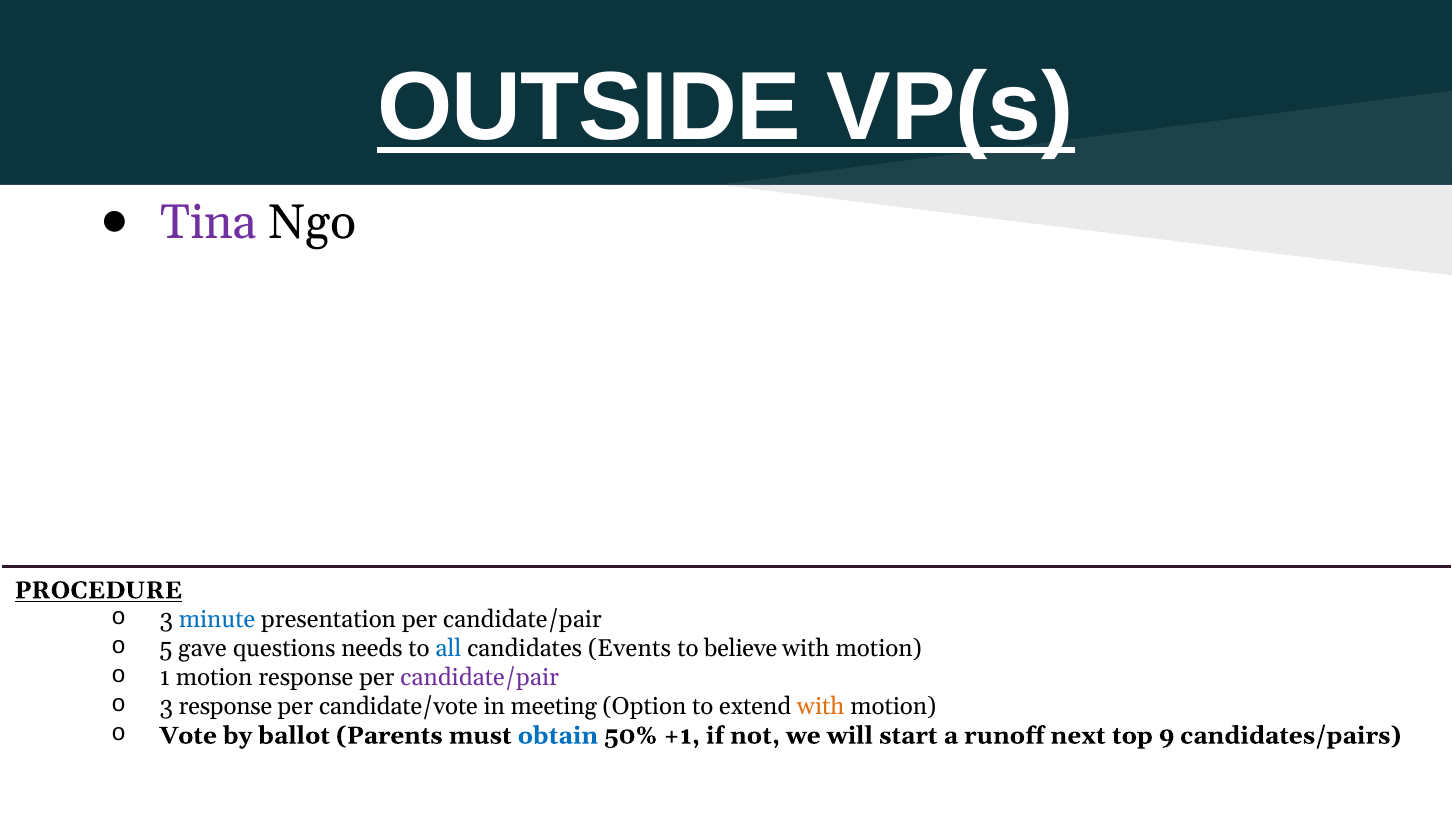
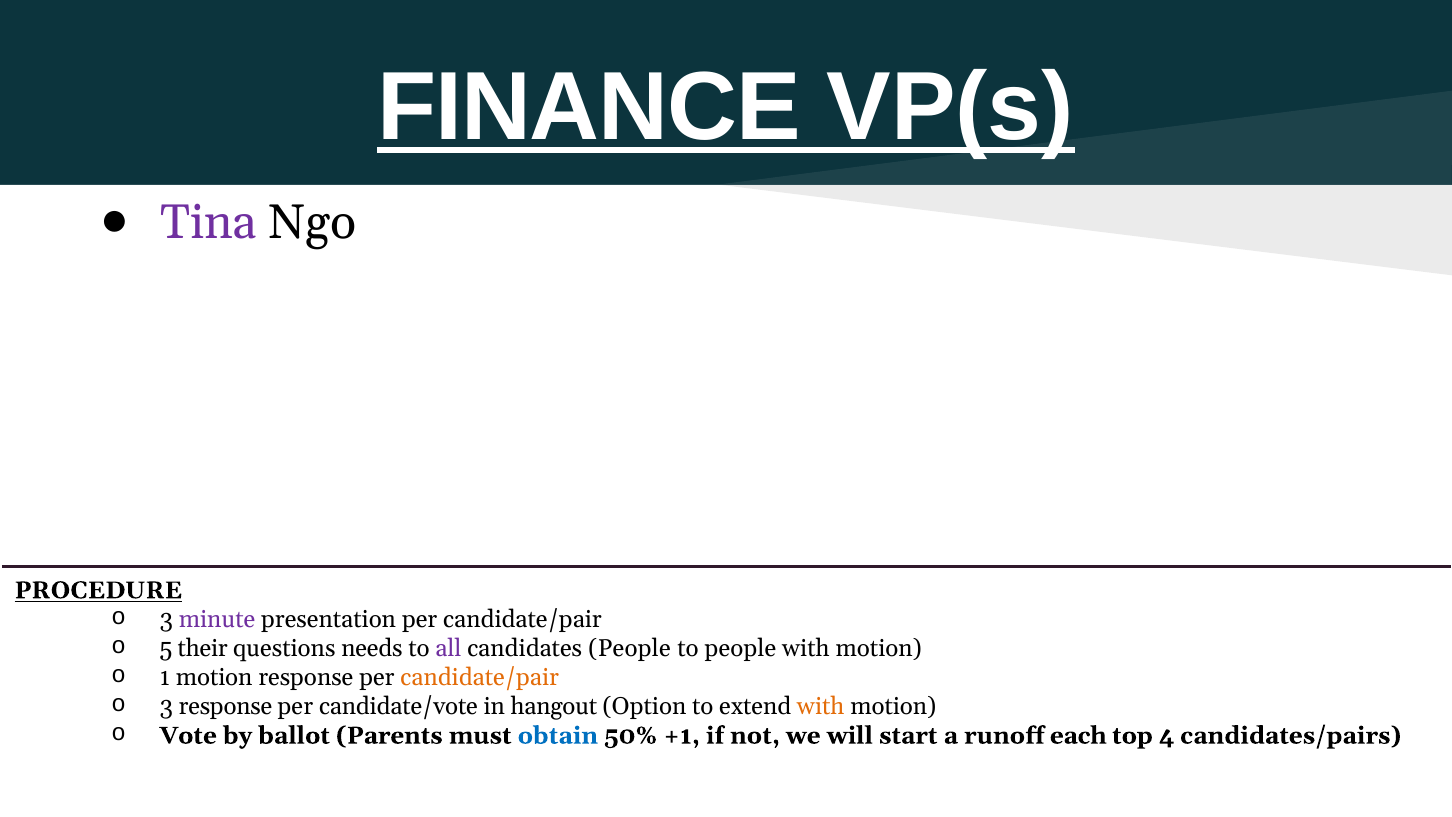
OUTSIDE: OUTSIDE -> FINANCE (589, 107)
minute colour: blue -> purple (217, 619)
gave: gave -> their (203, 648)
all colour: blue -> purple (448, 648)
candidates Events: Events -> People (630, 648)
to believe: believe -> people (740, 648)
candidate/pair colour: purple -> orange (480, 677)
meeting: meeting -> hangout (554, 706)
next: next -> each (1078, 735)
9: 9 -> 4 (1167, 735)
